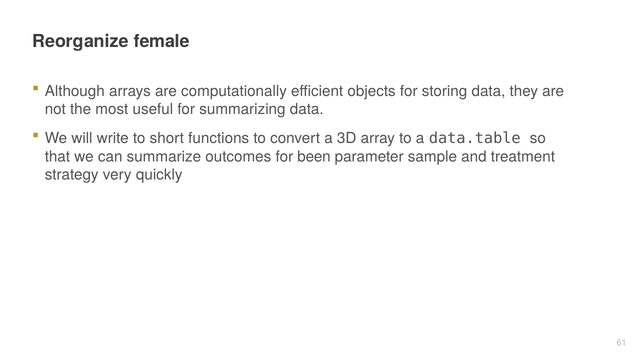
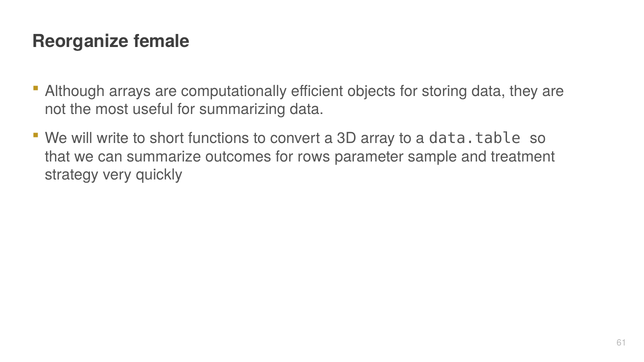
been: been -> rows (314, 157)
